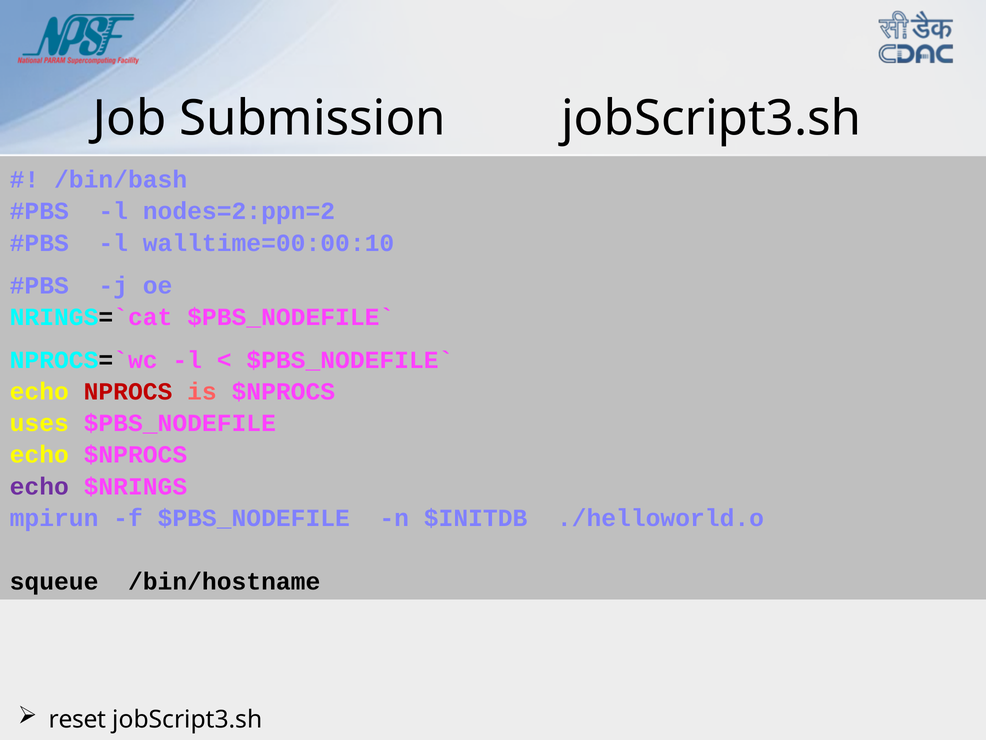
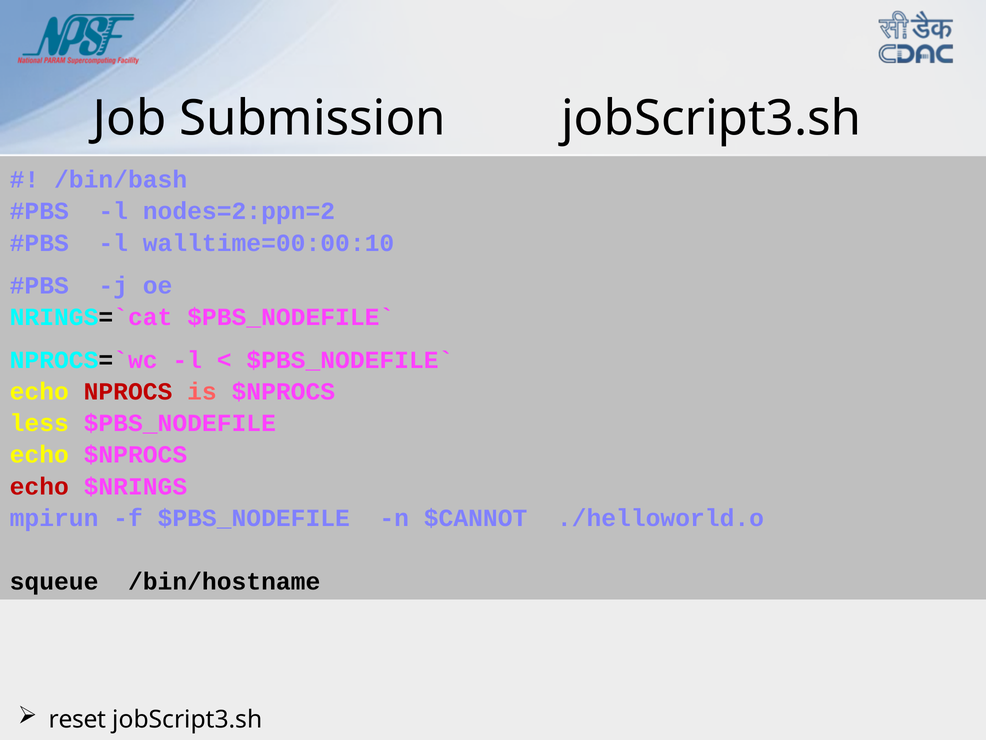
uses: uses -> less (39, 423)
echo colour: purple -> red (39, 486)
$INITDB: $INITDB -> $CANNOT (476, 518)
